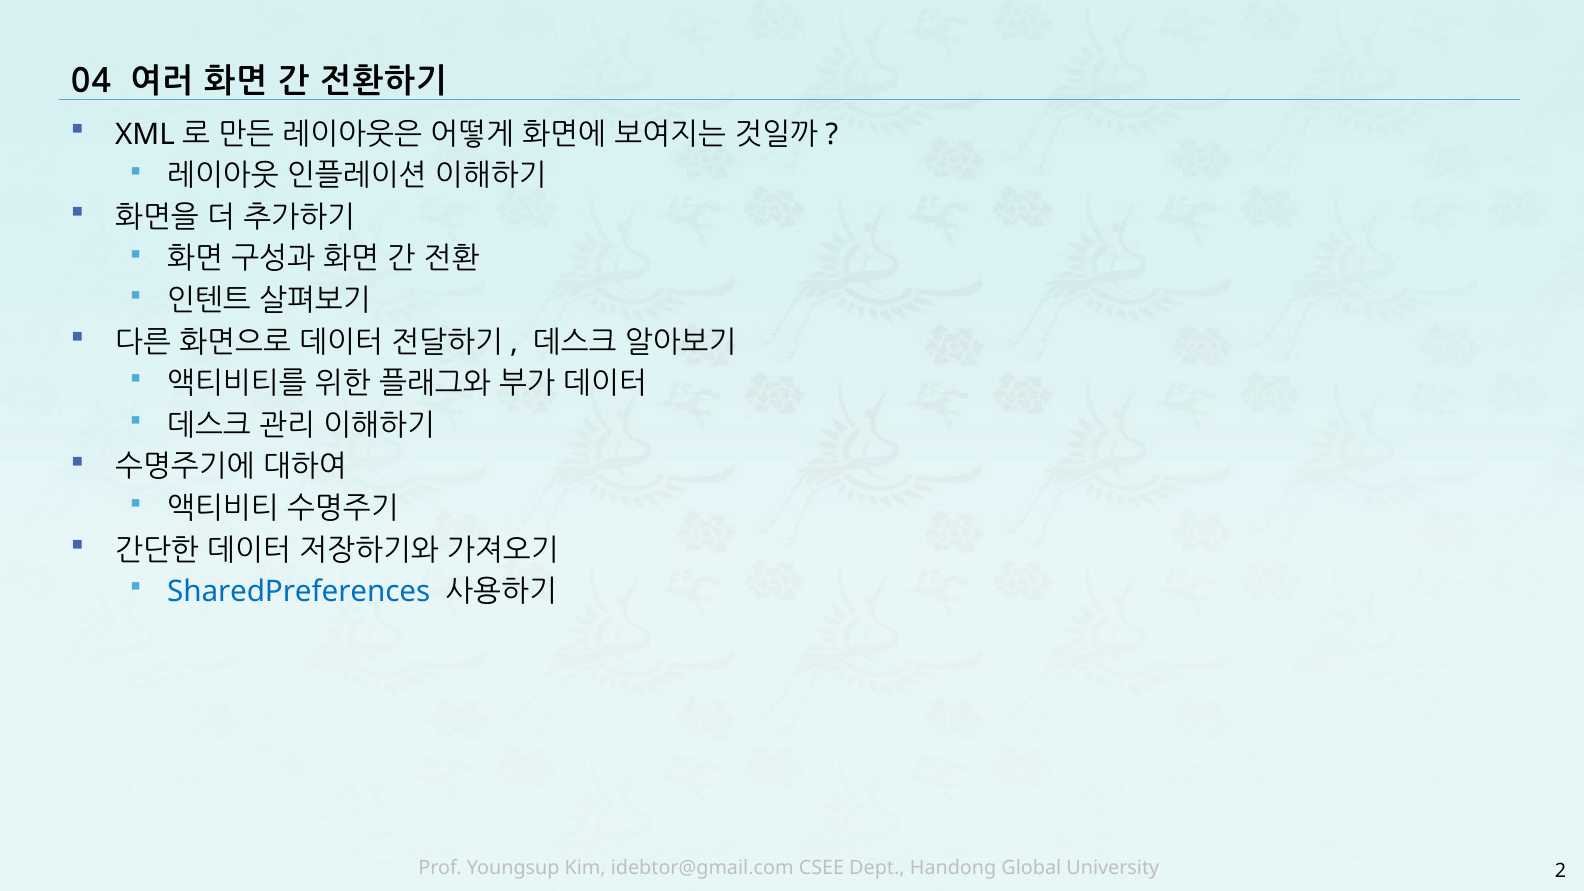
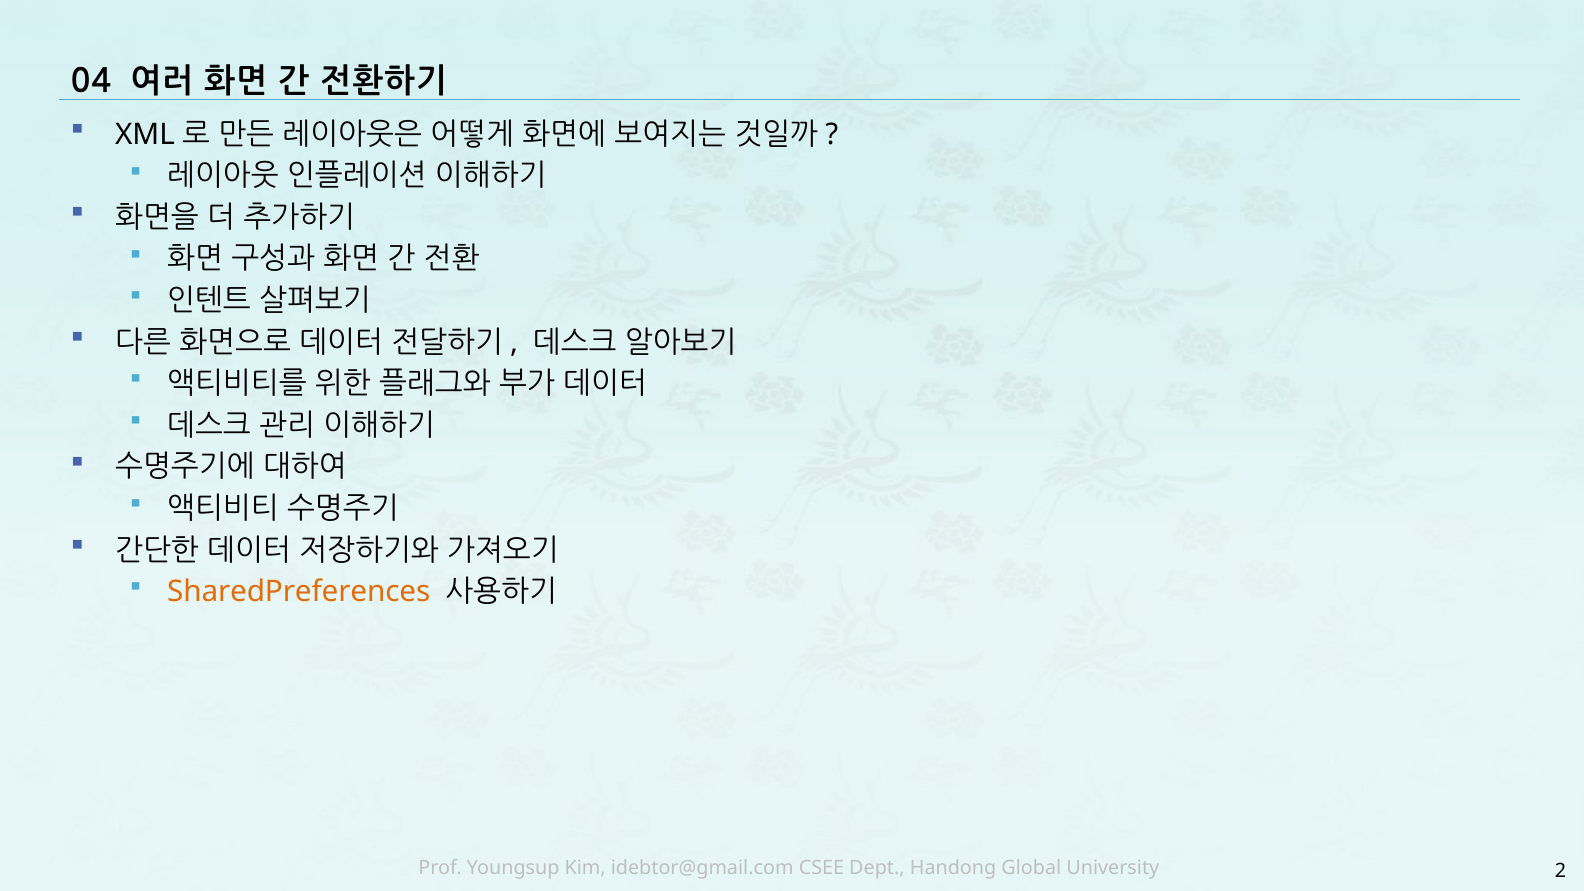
SharedPreferences colour: blue -> orange (299, 592)
